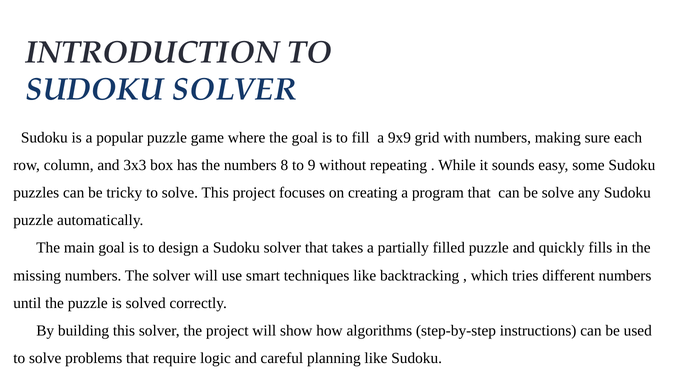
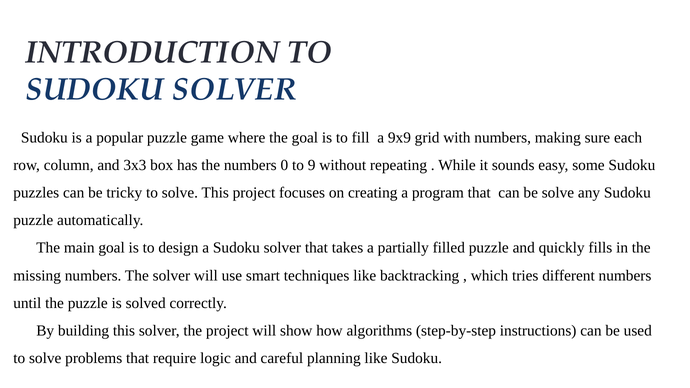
8: 8 -> 0 (284, 165)
